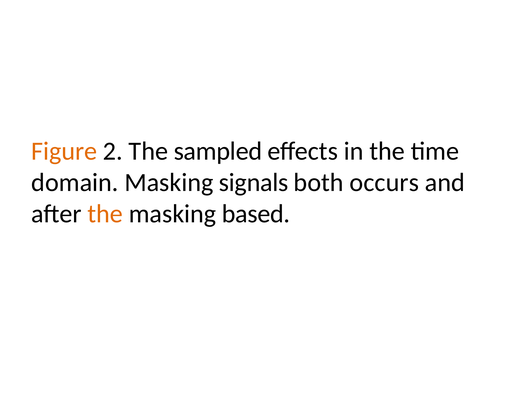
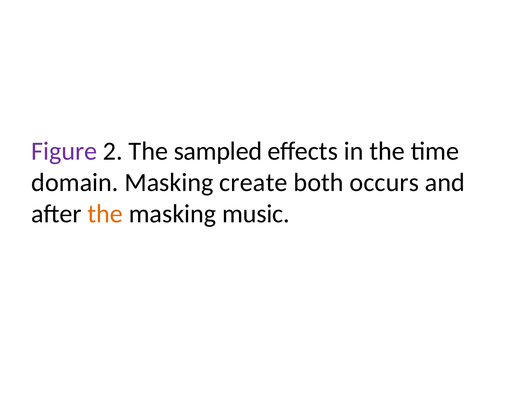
Figure colour: orange -> purple (64, 151)
signals: signals -> create (253, 182)
based: based -> music (256, 214)
